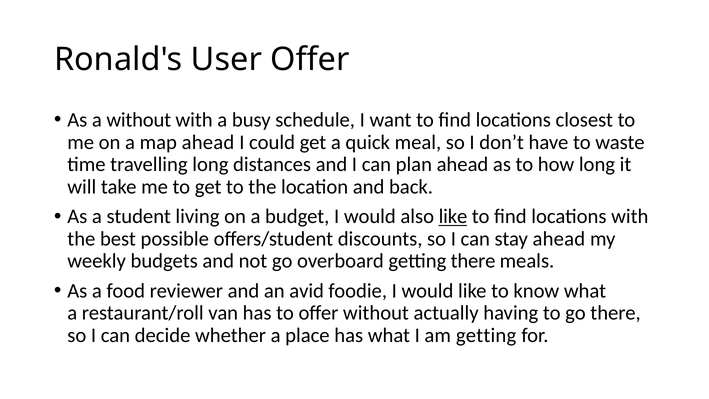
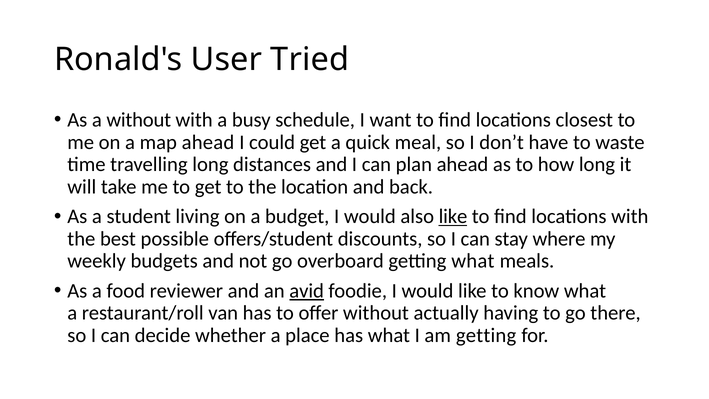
User Offer: Offer -> Tried (310, 60)
stay ahead: ahead -> where (559, 239)
getting there: there -> what (473, 261)
avid underline: none -> present (307, 291)
